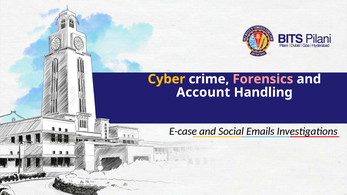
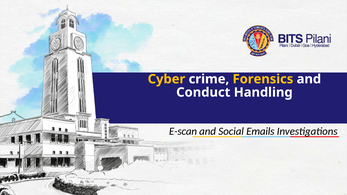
Forensics colour: pink -> yellow (263, 79)
Account: Account -> Conduct (203, 92)
E-case: E-case -> E-scan (183, 131)
